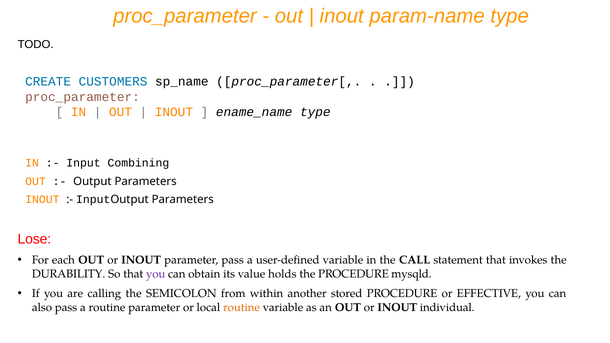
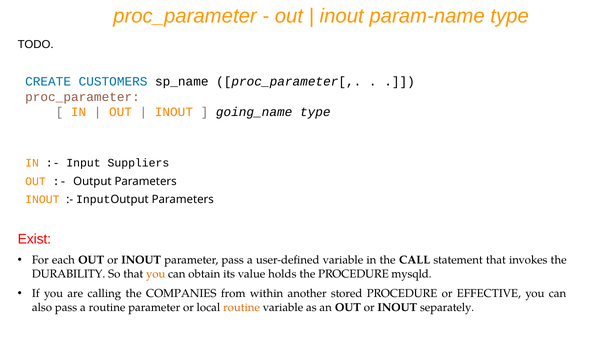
ename_name: ename_name -> going_name (254, 112)
Combining: Combining -> Suppliers (138, 163)
Lose: Lose -> Exist (34, 239)
you colour: purple -> orange (156, 274)
SEMICOLON: SEMICOLON -> COMPANIES (181, 294)
individual: individual -> separately (447, 308)
